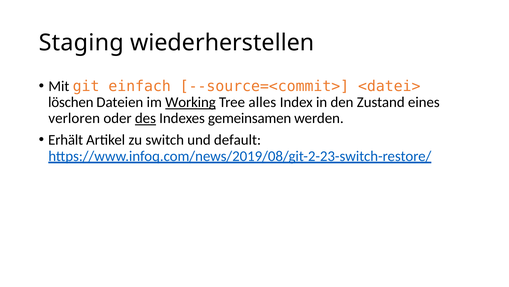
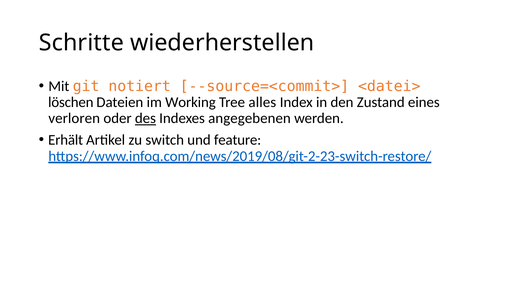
Staging: Staging -> Schritte (81, 43)
einfach: einfach -> notiert (140, 86)
Working underline: present -> none (190, 102)
gemeinsamen: gemeinsamen -> angegebenen (249, 118)
default: default -> feature (238, 139)
